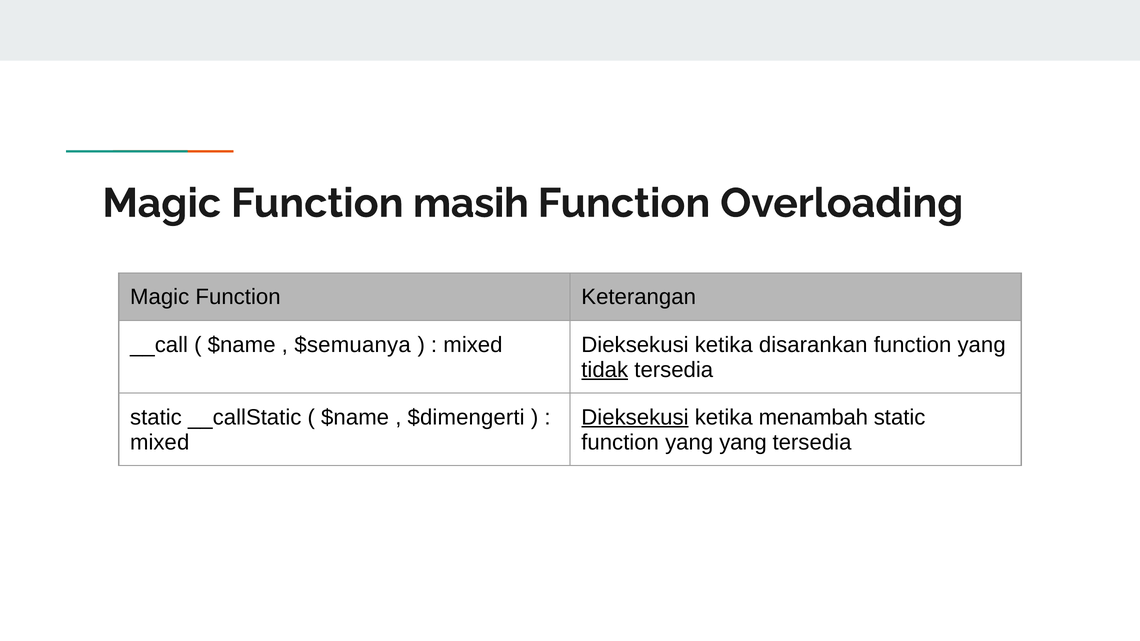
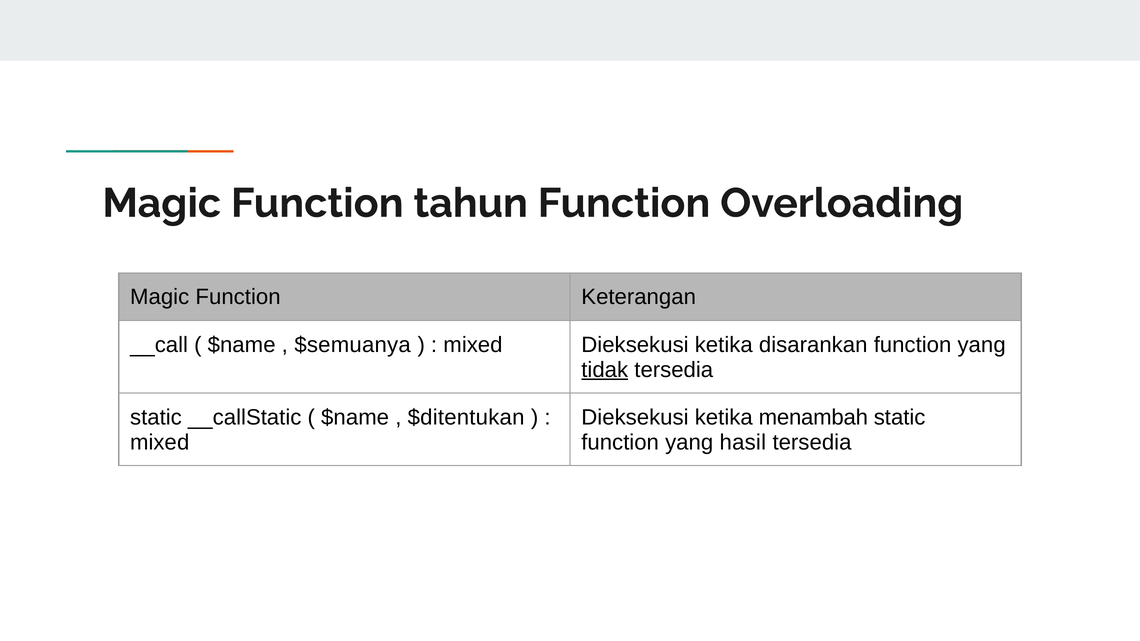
masih: masih -> tahun (471, 203)
$dimengerti: $dimengerti -> $ditentukan (466, 418)
Dieksekusi underline: present -> none (635, 418)
yang yang: yang -> hasil (743, 442)
